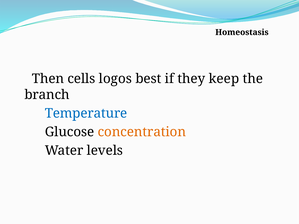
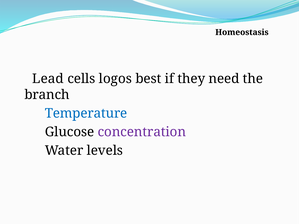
Then: Then -> Lead (48, 79)
keep: keep -> need (224, 79)
concentration colour: orange -> purple (142, 132)
